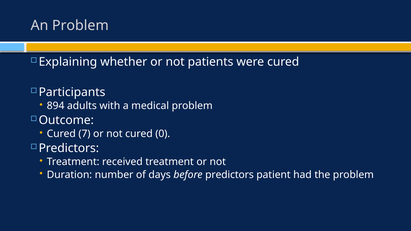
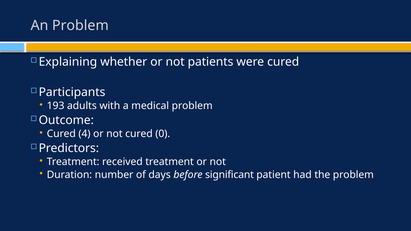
894: 894 -> 193 (56, 106)
7: 7 -> 4 (84, 134)
predictors: predictors -> significant (230, 175)
